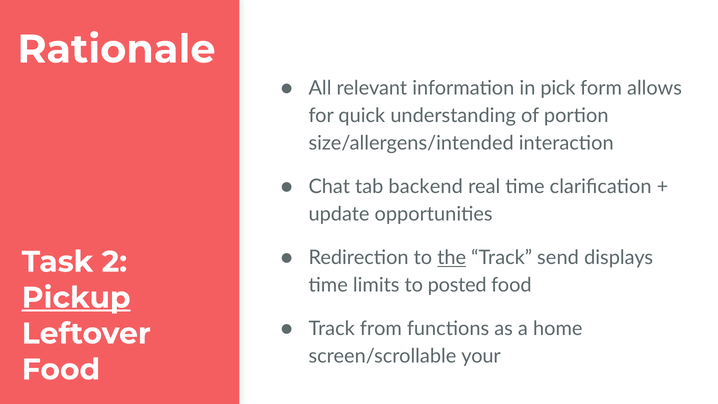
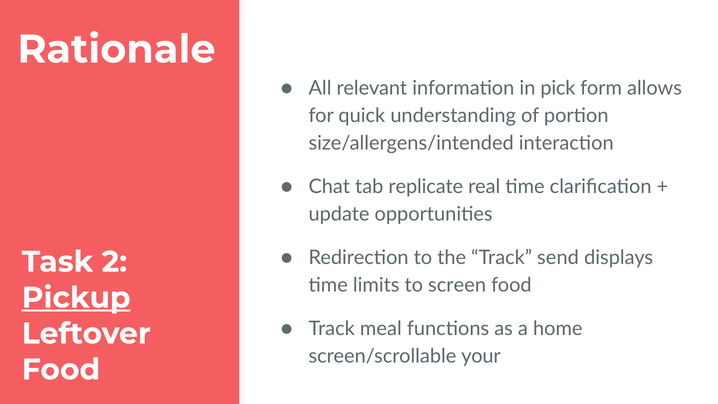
backend: backend -> replicate (426, 187)
the underline: present -> none (452, 258)
posted: posted -> screen (457, 285)
from: from -> meal (381, 329)
